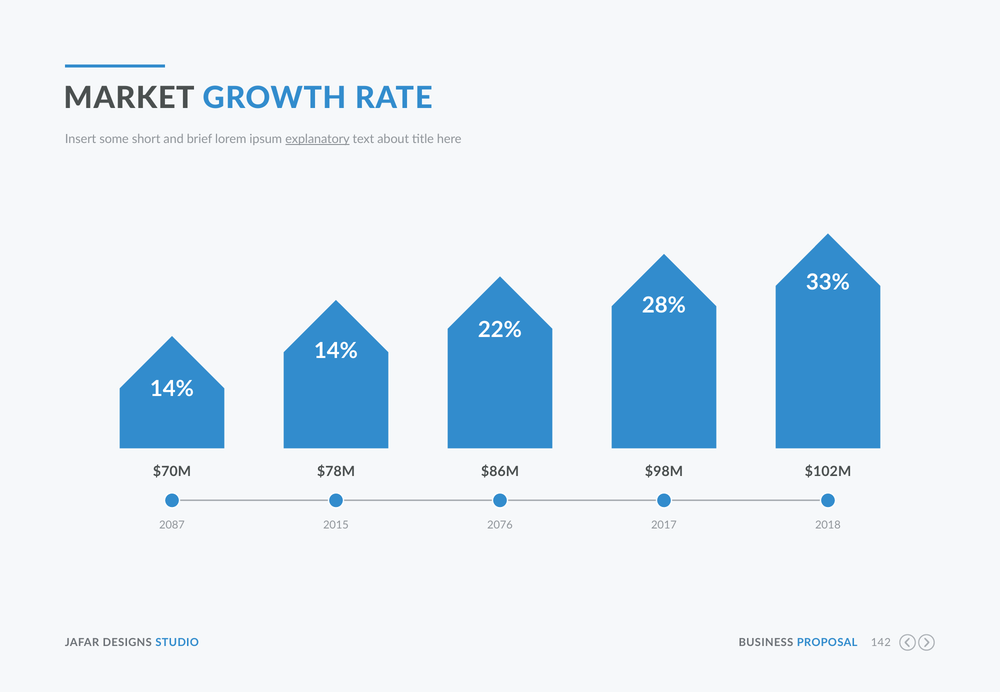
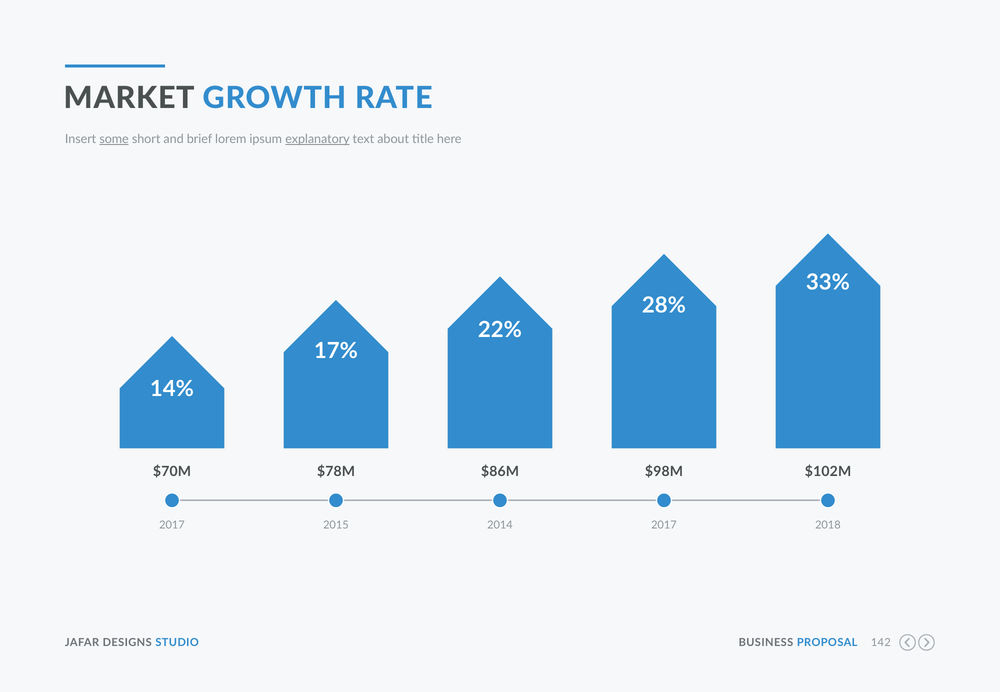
some underline: none -> present (114, 139)
14%: 14% -> 17% (336, 351)
2087: 2087 -> 2017 (172, 525)
2076: 2076 -> 2014 (500, 525)
